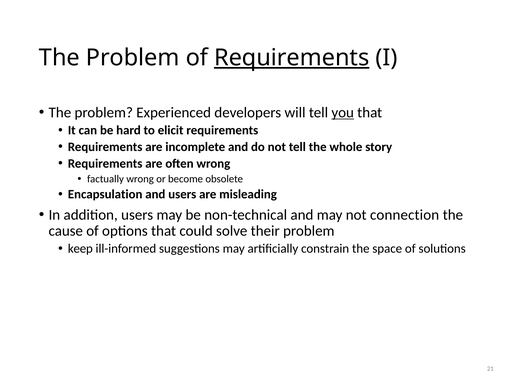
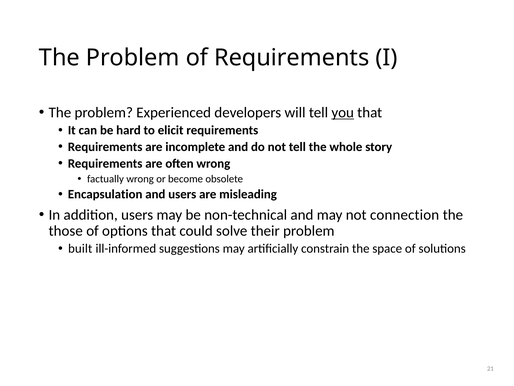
Requirements underline: present -> none (292, 58)
cause: cause -> those (66, 231)
keep: keep -> built (80, 248)
